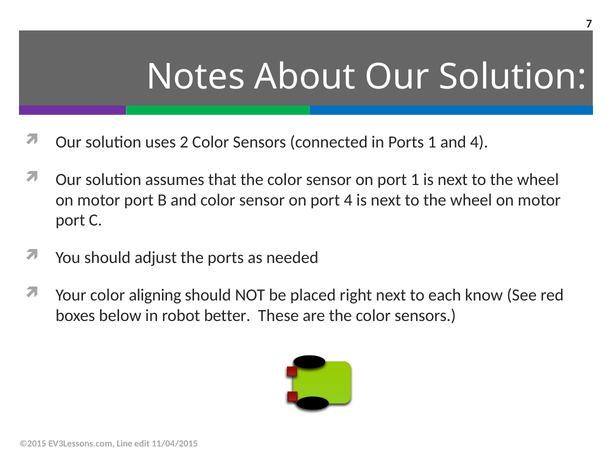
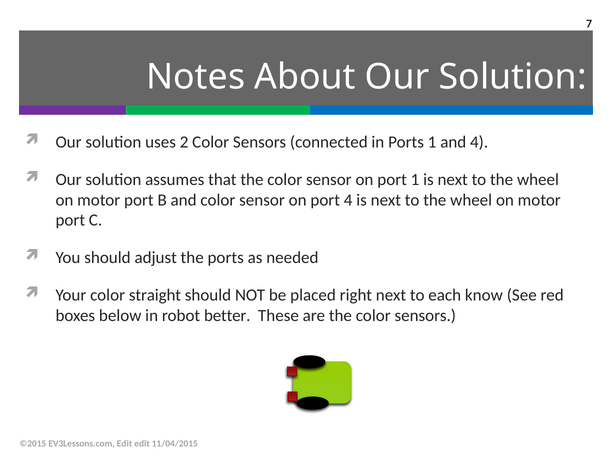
aligning: aligning -> straight (155, 295)
EV3Lessons.com Line: Line -> Edit (124, 444)
